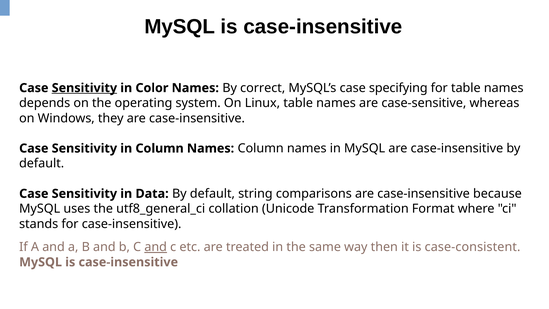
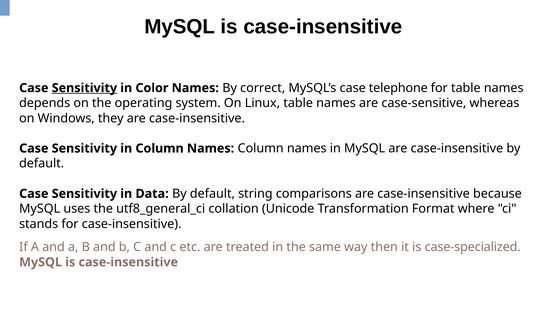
specifying: specifying -> telephone (398, 88)
and underline: present -> none (156, 247)
case-consistent: case-consistent -> case-specialized (473, 247)
